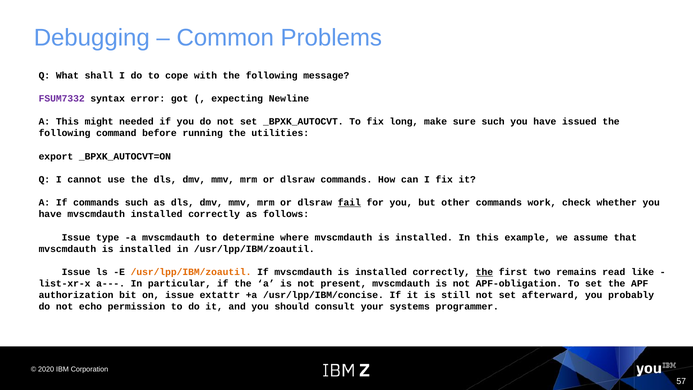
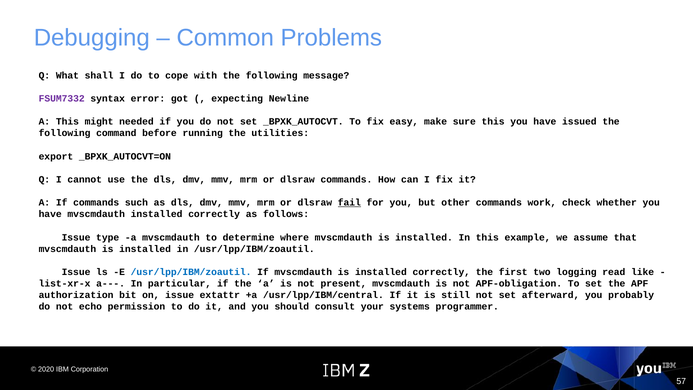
long: long -> easy (404, 122)
sure such: such -> this (493, 122)
/usr/lpp/IBM/zoautil colour: orange -> blue (191, 272)
the underline: present -> none (484, 272)
remains: remains -> logging (576, 272)
/usr/lpp/IBM/concise: /usr/lpp/IBM/concise -> /usr/lpp/IBM/central (323, 295)
